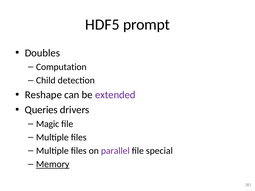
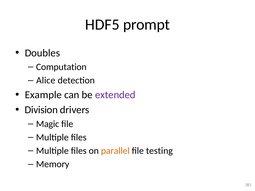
Child: Child -> Alice (46, 81)
Reshape: Reshape -> Example (43, 95)
Queries: Queries -> Division (41, 110)
parallel colour: purple -> orange (115, 151)
special: special -> testing (159, 151)
Memory underline: present -> none (53, 164)
